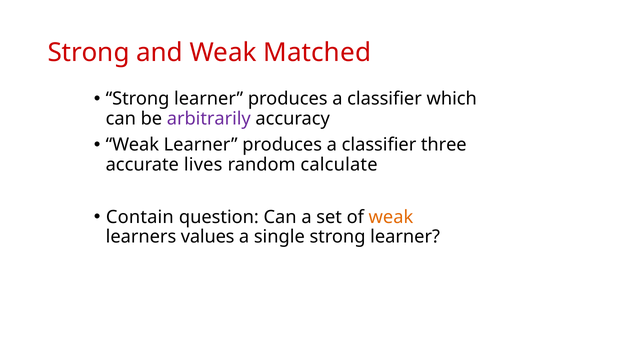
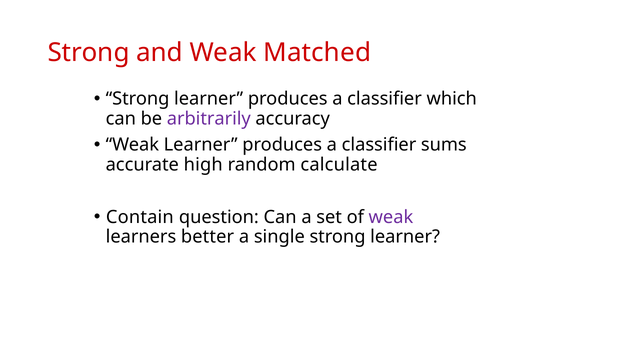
three: three -> sums (444, 145)
lives: lives -> high (203, 165)
weak colour: orange -> purple (391, 217)
values: values -> better (208, 237)
